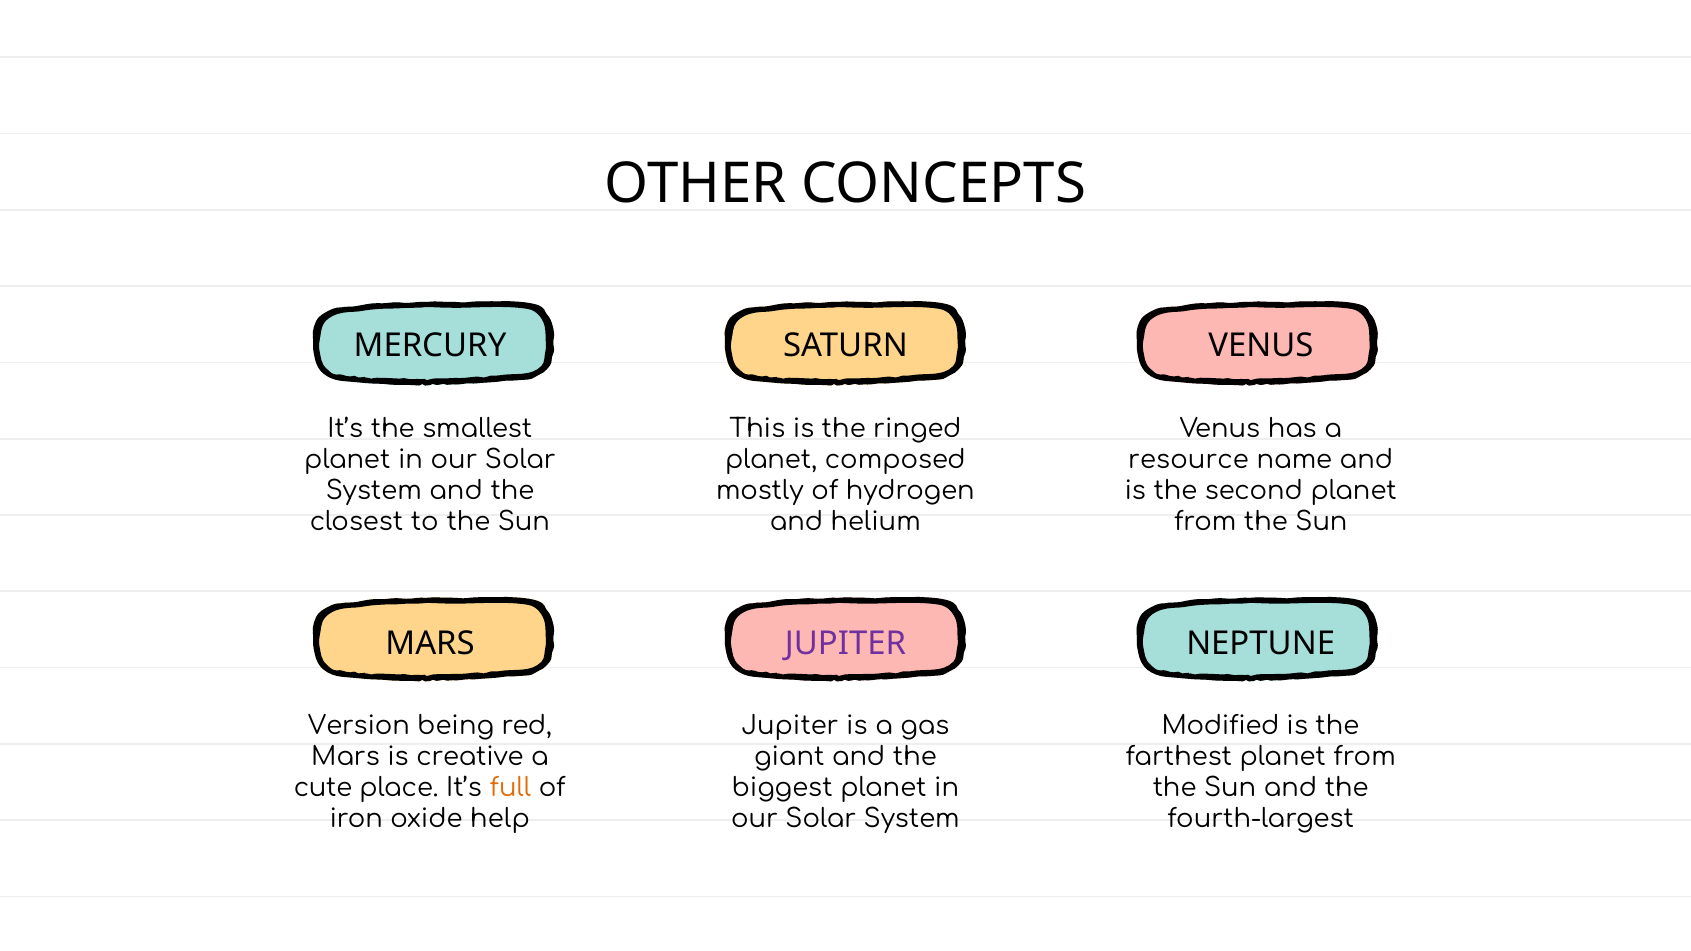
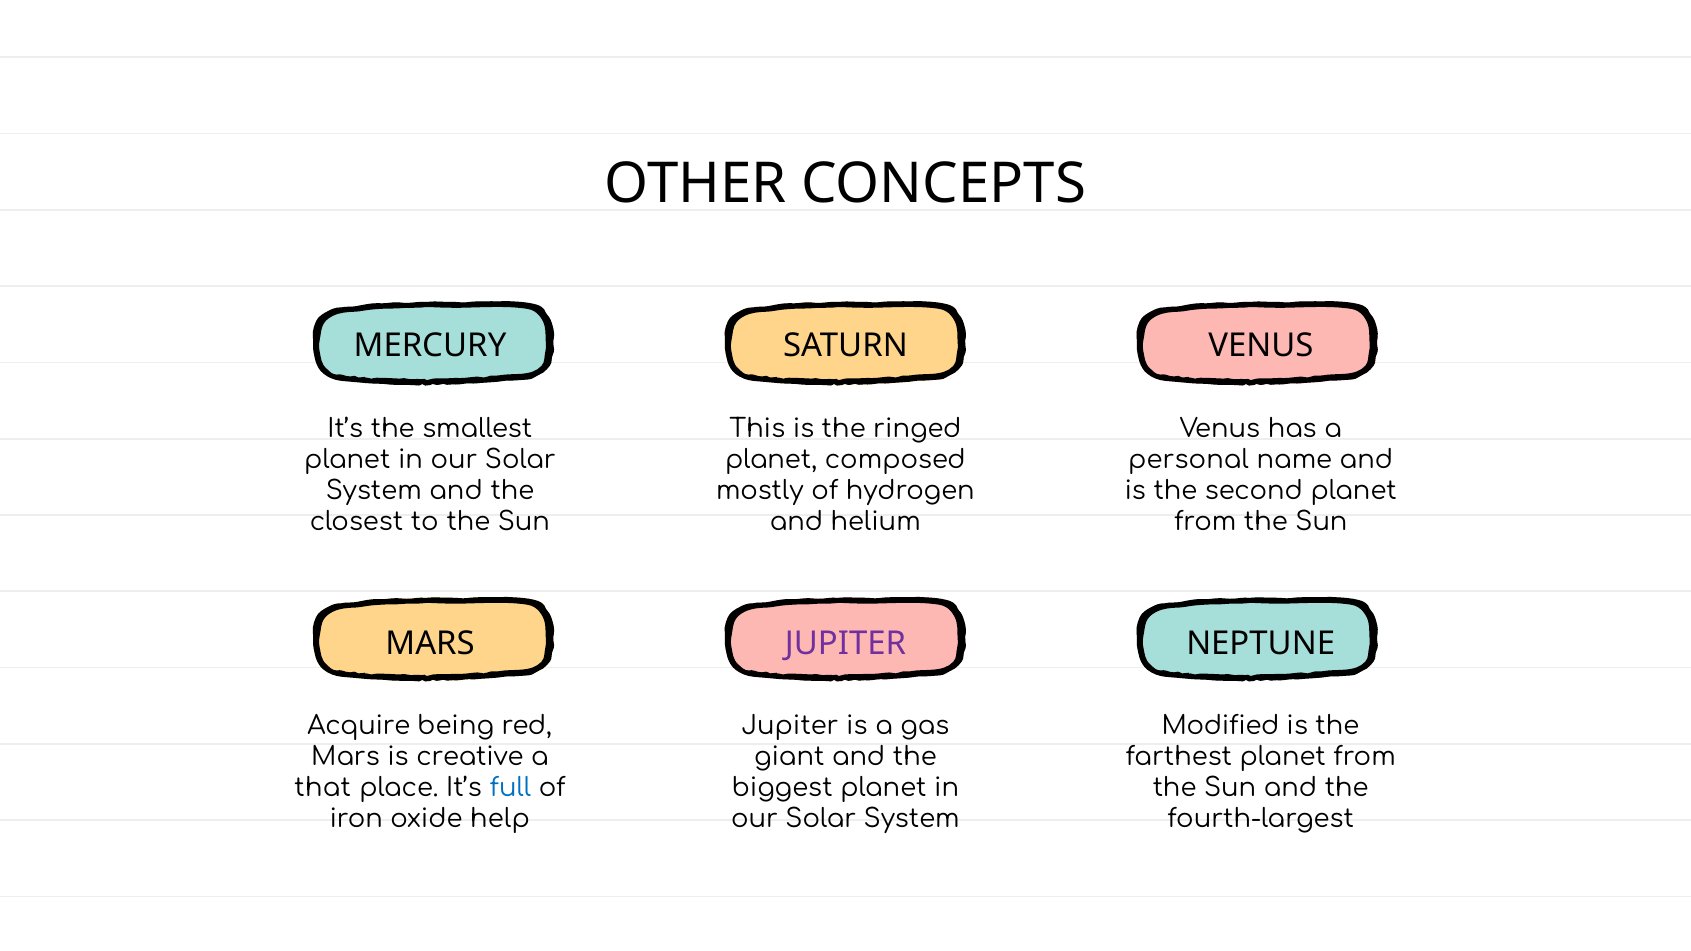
resource: resource -> personal (1189, 460)
Version: Version -> Acquire (359, 726)
cute: cute -> that (323, 789)
full colour: orange -> blue (510, 789)
